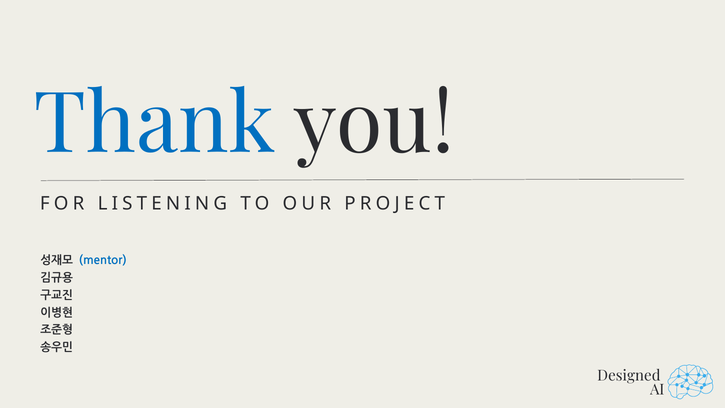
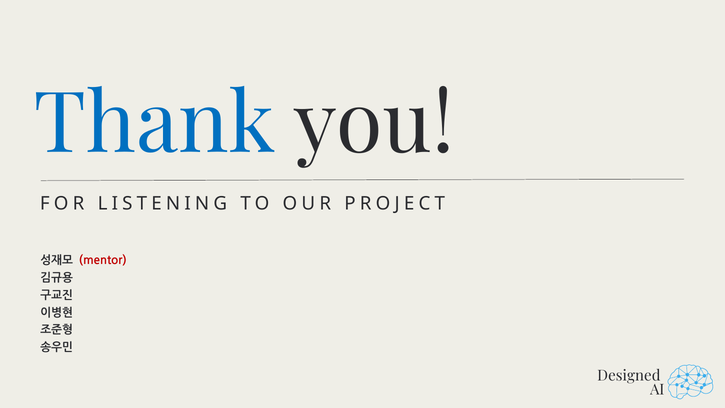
mentor colour: blue -> red (103, 261)
